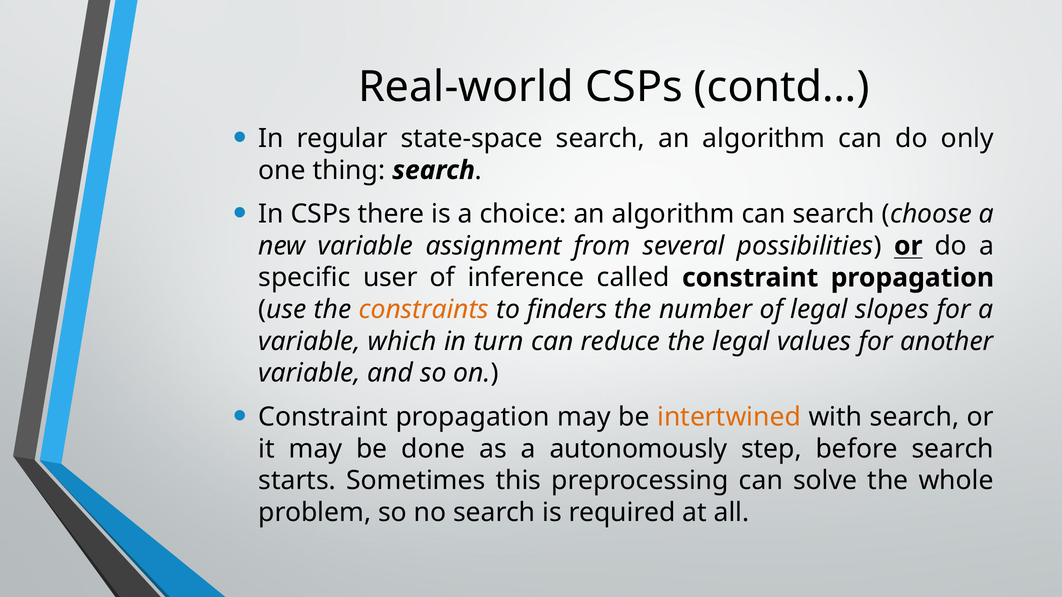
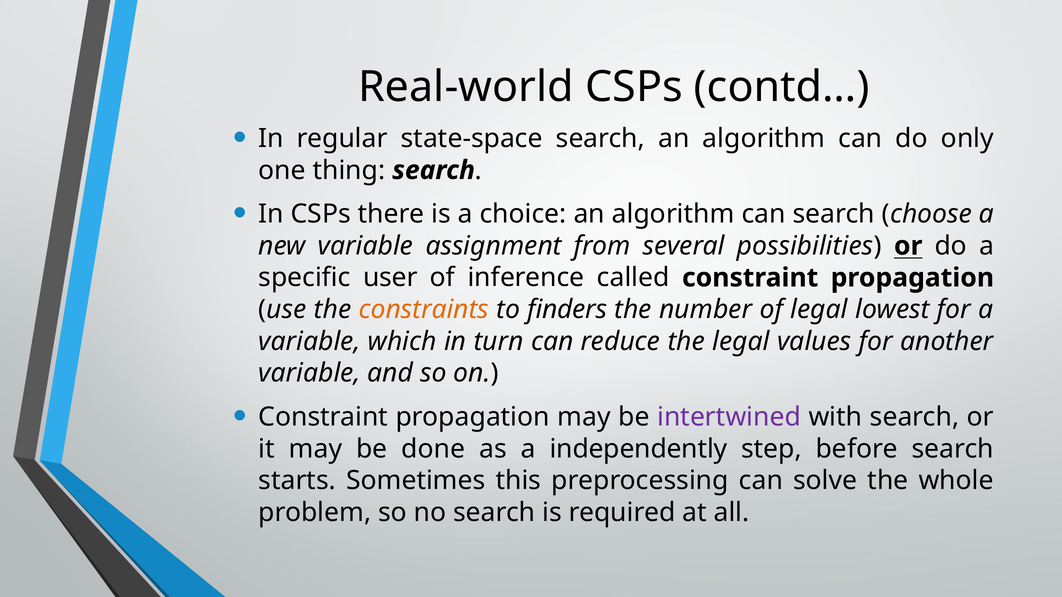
slopes: slopes -> lowest (892, 310)
intertwined colour: orange -> purple (729, 417)
autonomously: autonomously -> independently (638, 449)
